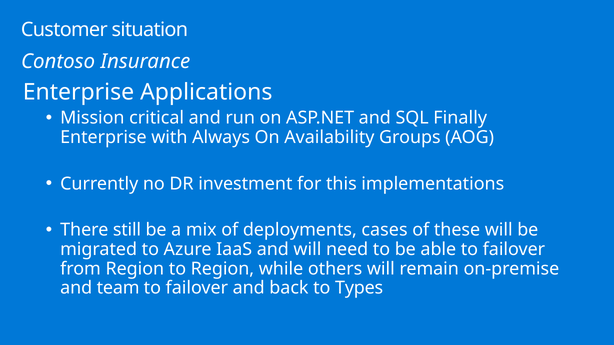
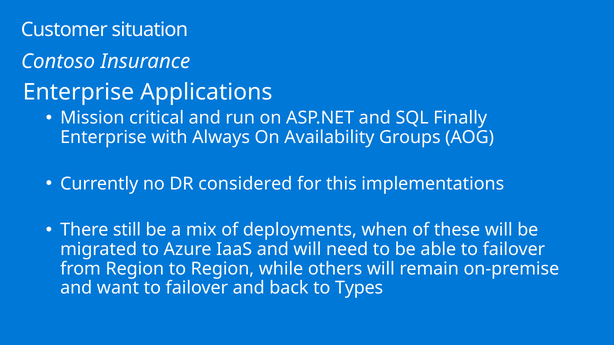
investment: investment -> considered (245, 184)
cases: cases -> when (385, 230)
team: team -> want (118, 288)
